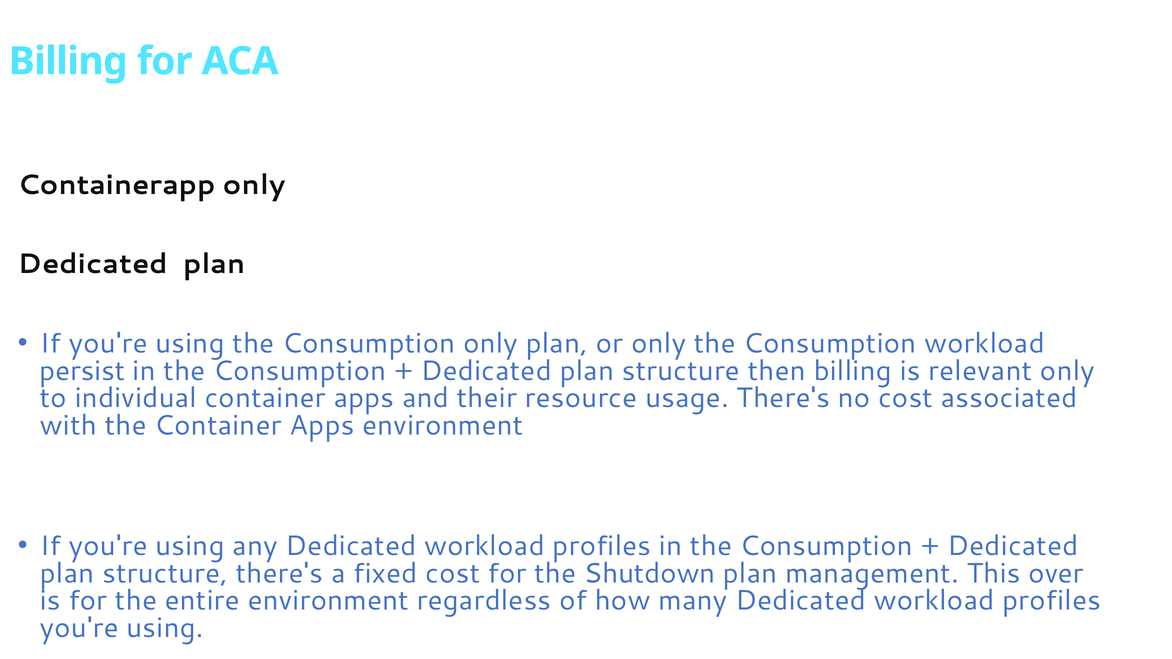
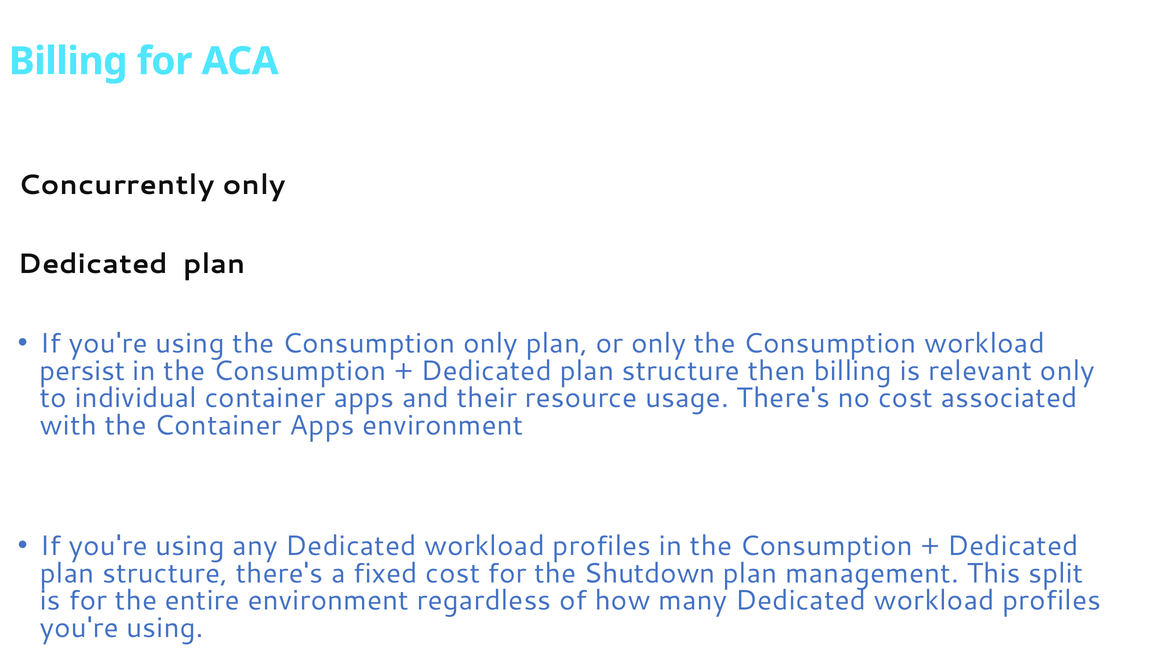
Containerapp: Containerapp -> Concurrently (116, 185)
over: over -> split (1056, 574)
